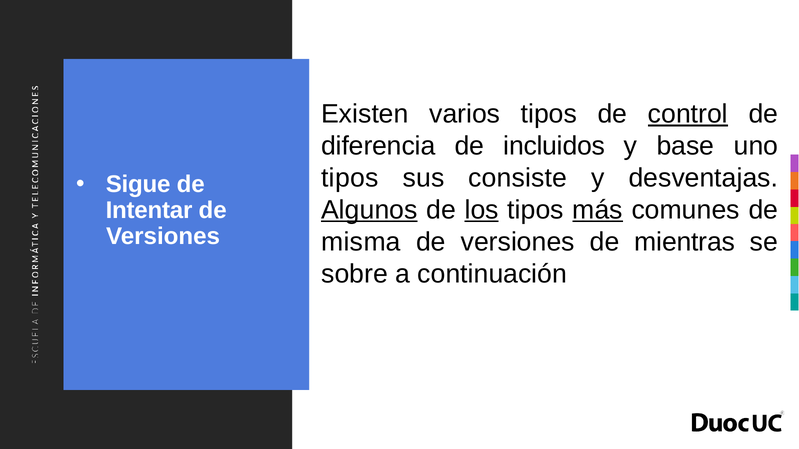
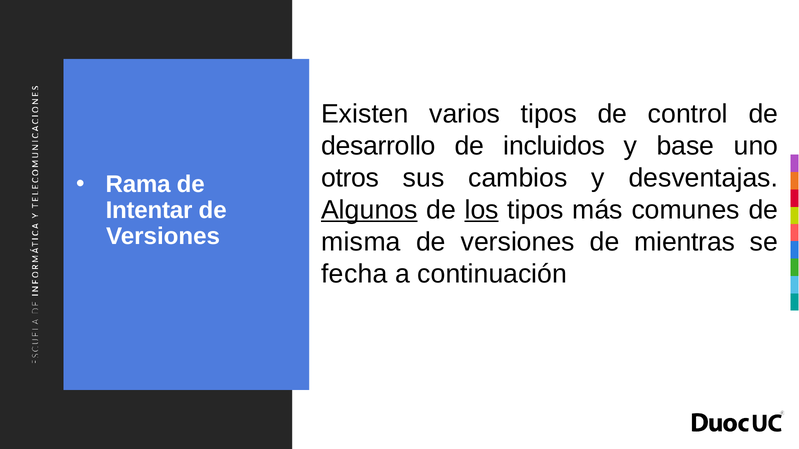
control underline: present -> none (688, 114)
diferencia: diferencia -> desarrollo (378, 146)
tipos: tipos -> otros (350, 178)
consiste: consiste -> cambios (518, 178)
Sigue: Sigue -> Rama (138, 185)
más underline: present -> none (598, 210)
sobre: sobre -> fecha (354, 274)
